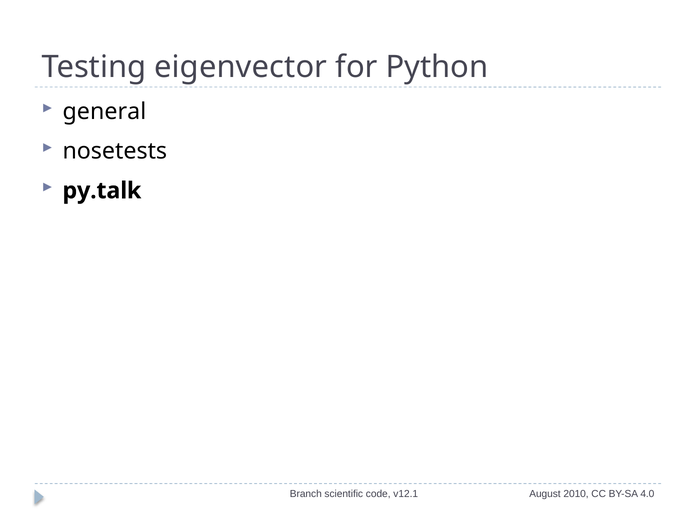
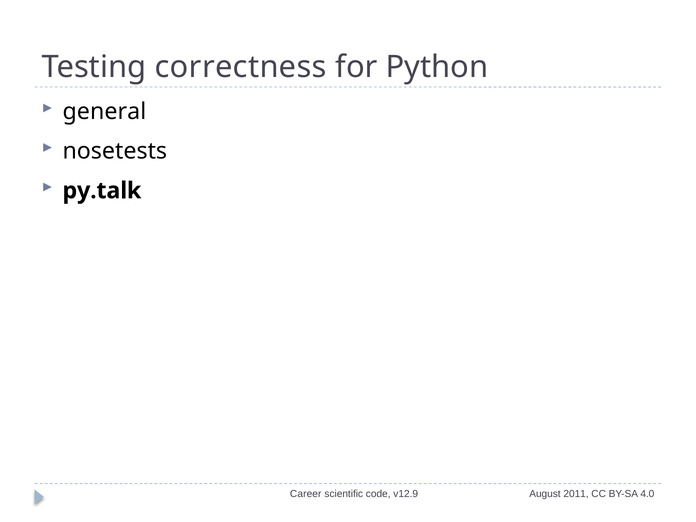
eigenvector: eigenvector -> correctness (241, 67)
Branch: Branch -> Career (306, 494)
v12.1: v12.1 -> v12.9 (406, 494)
2010: 2010 -> 2011 (576, 494)
